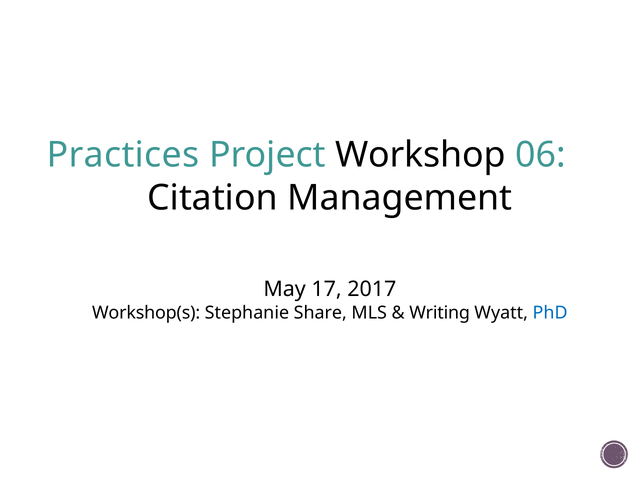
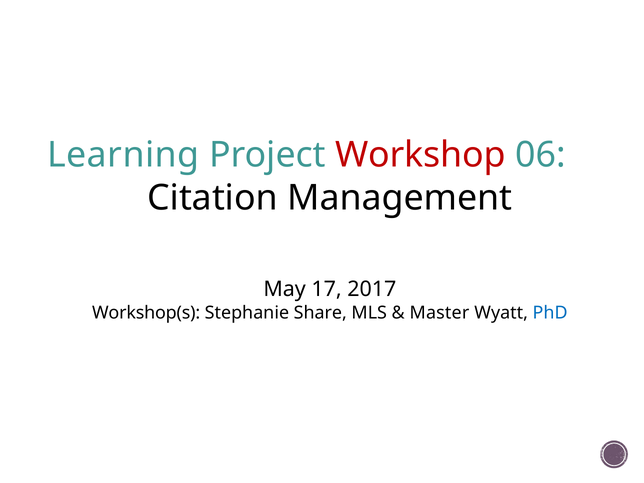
Practices: Practices -> Learning (123, 155)
Workshop colour: black -> red (421, 155)
Writing: Writing -> Master (439, 313)
